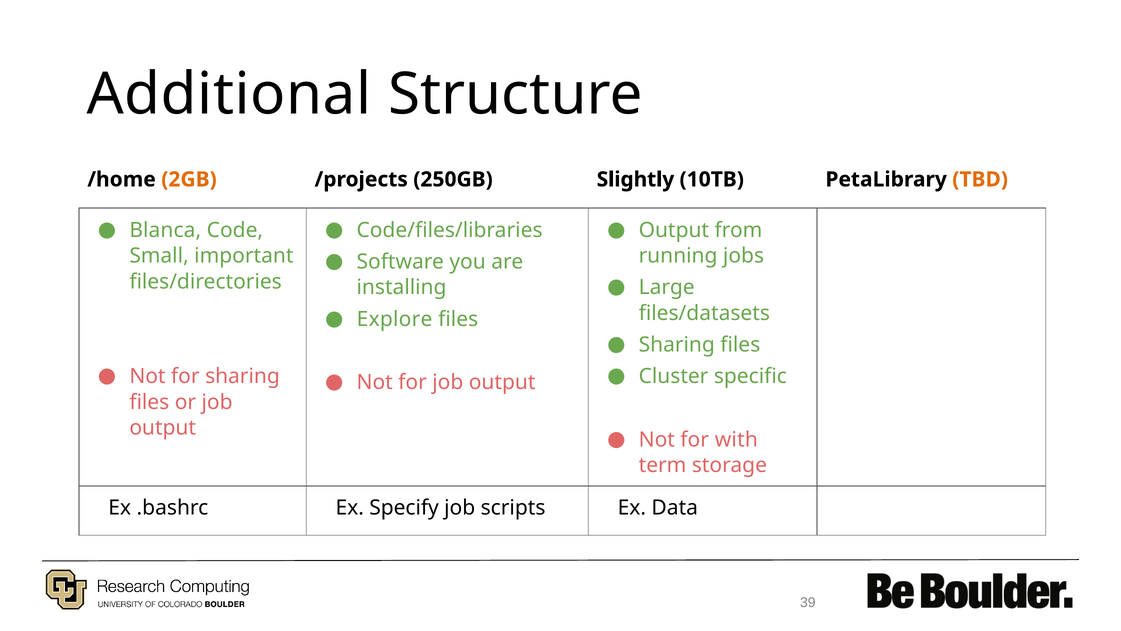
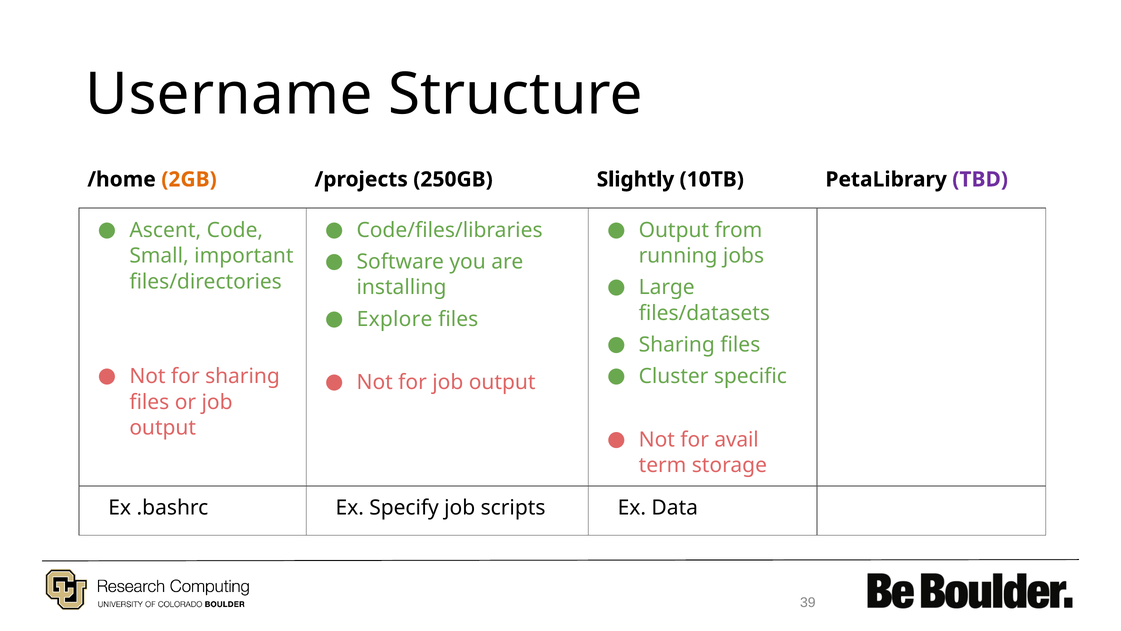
Additional: Additional -> Username (229, 94)
TBD colour: orange -> purple (980, 179)
Blanca: Blanca -> Ascent (165, 230)
with: with -> avail (737, 439)
